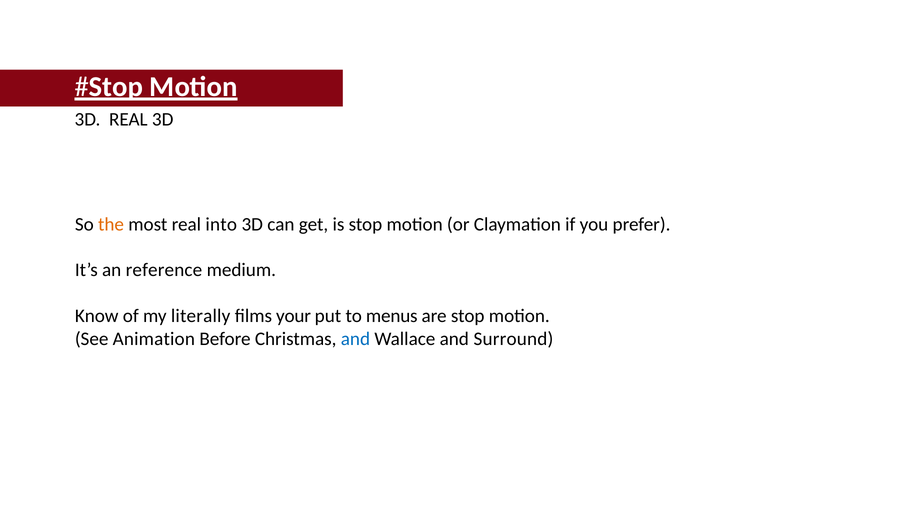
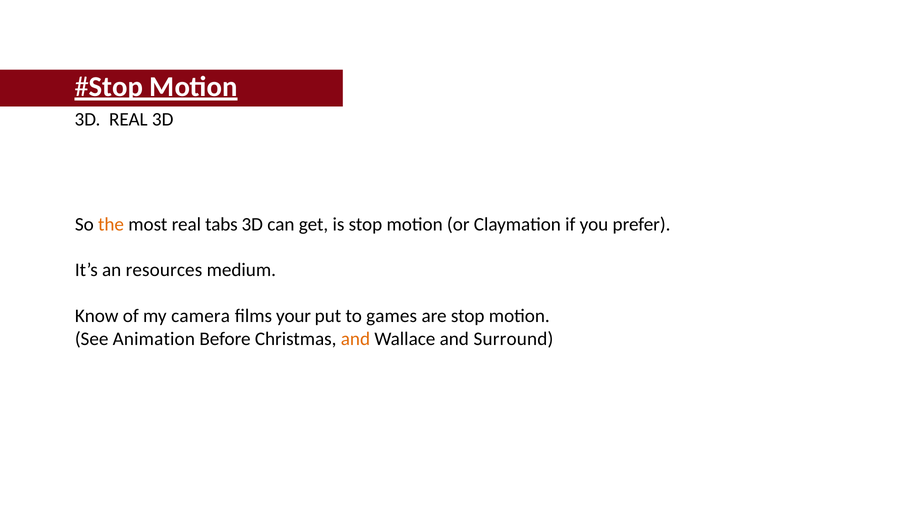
into: into -> tabs (221, 224)
reference: reference -> resources (164, 270)
literally: literally -> camera (201, 316)
menus: menus -> games (392, 316)
and colour: blue -> orange (355, 339)
